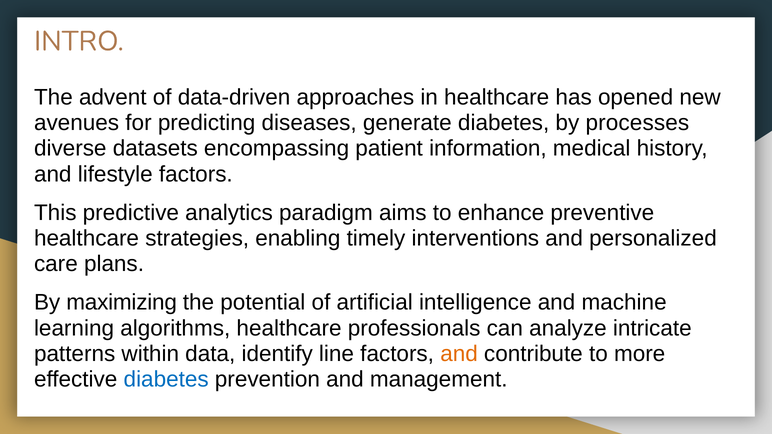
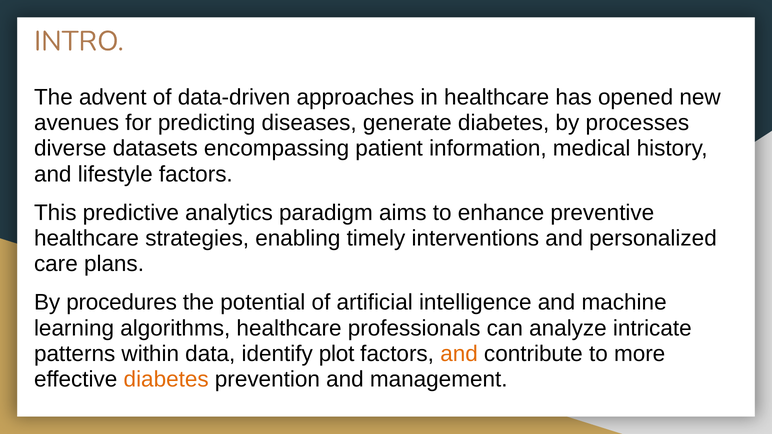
maximizing: maximizing -> procedures (122, 303)
line: line -> plot (337, 354)
diabetes colour: blue -> orange (166, 380)
